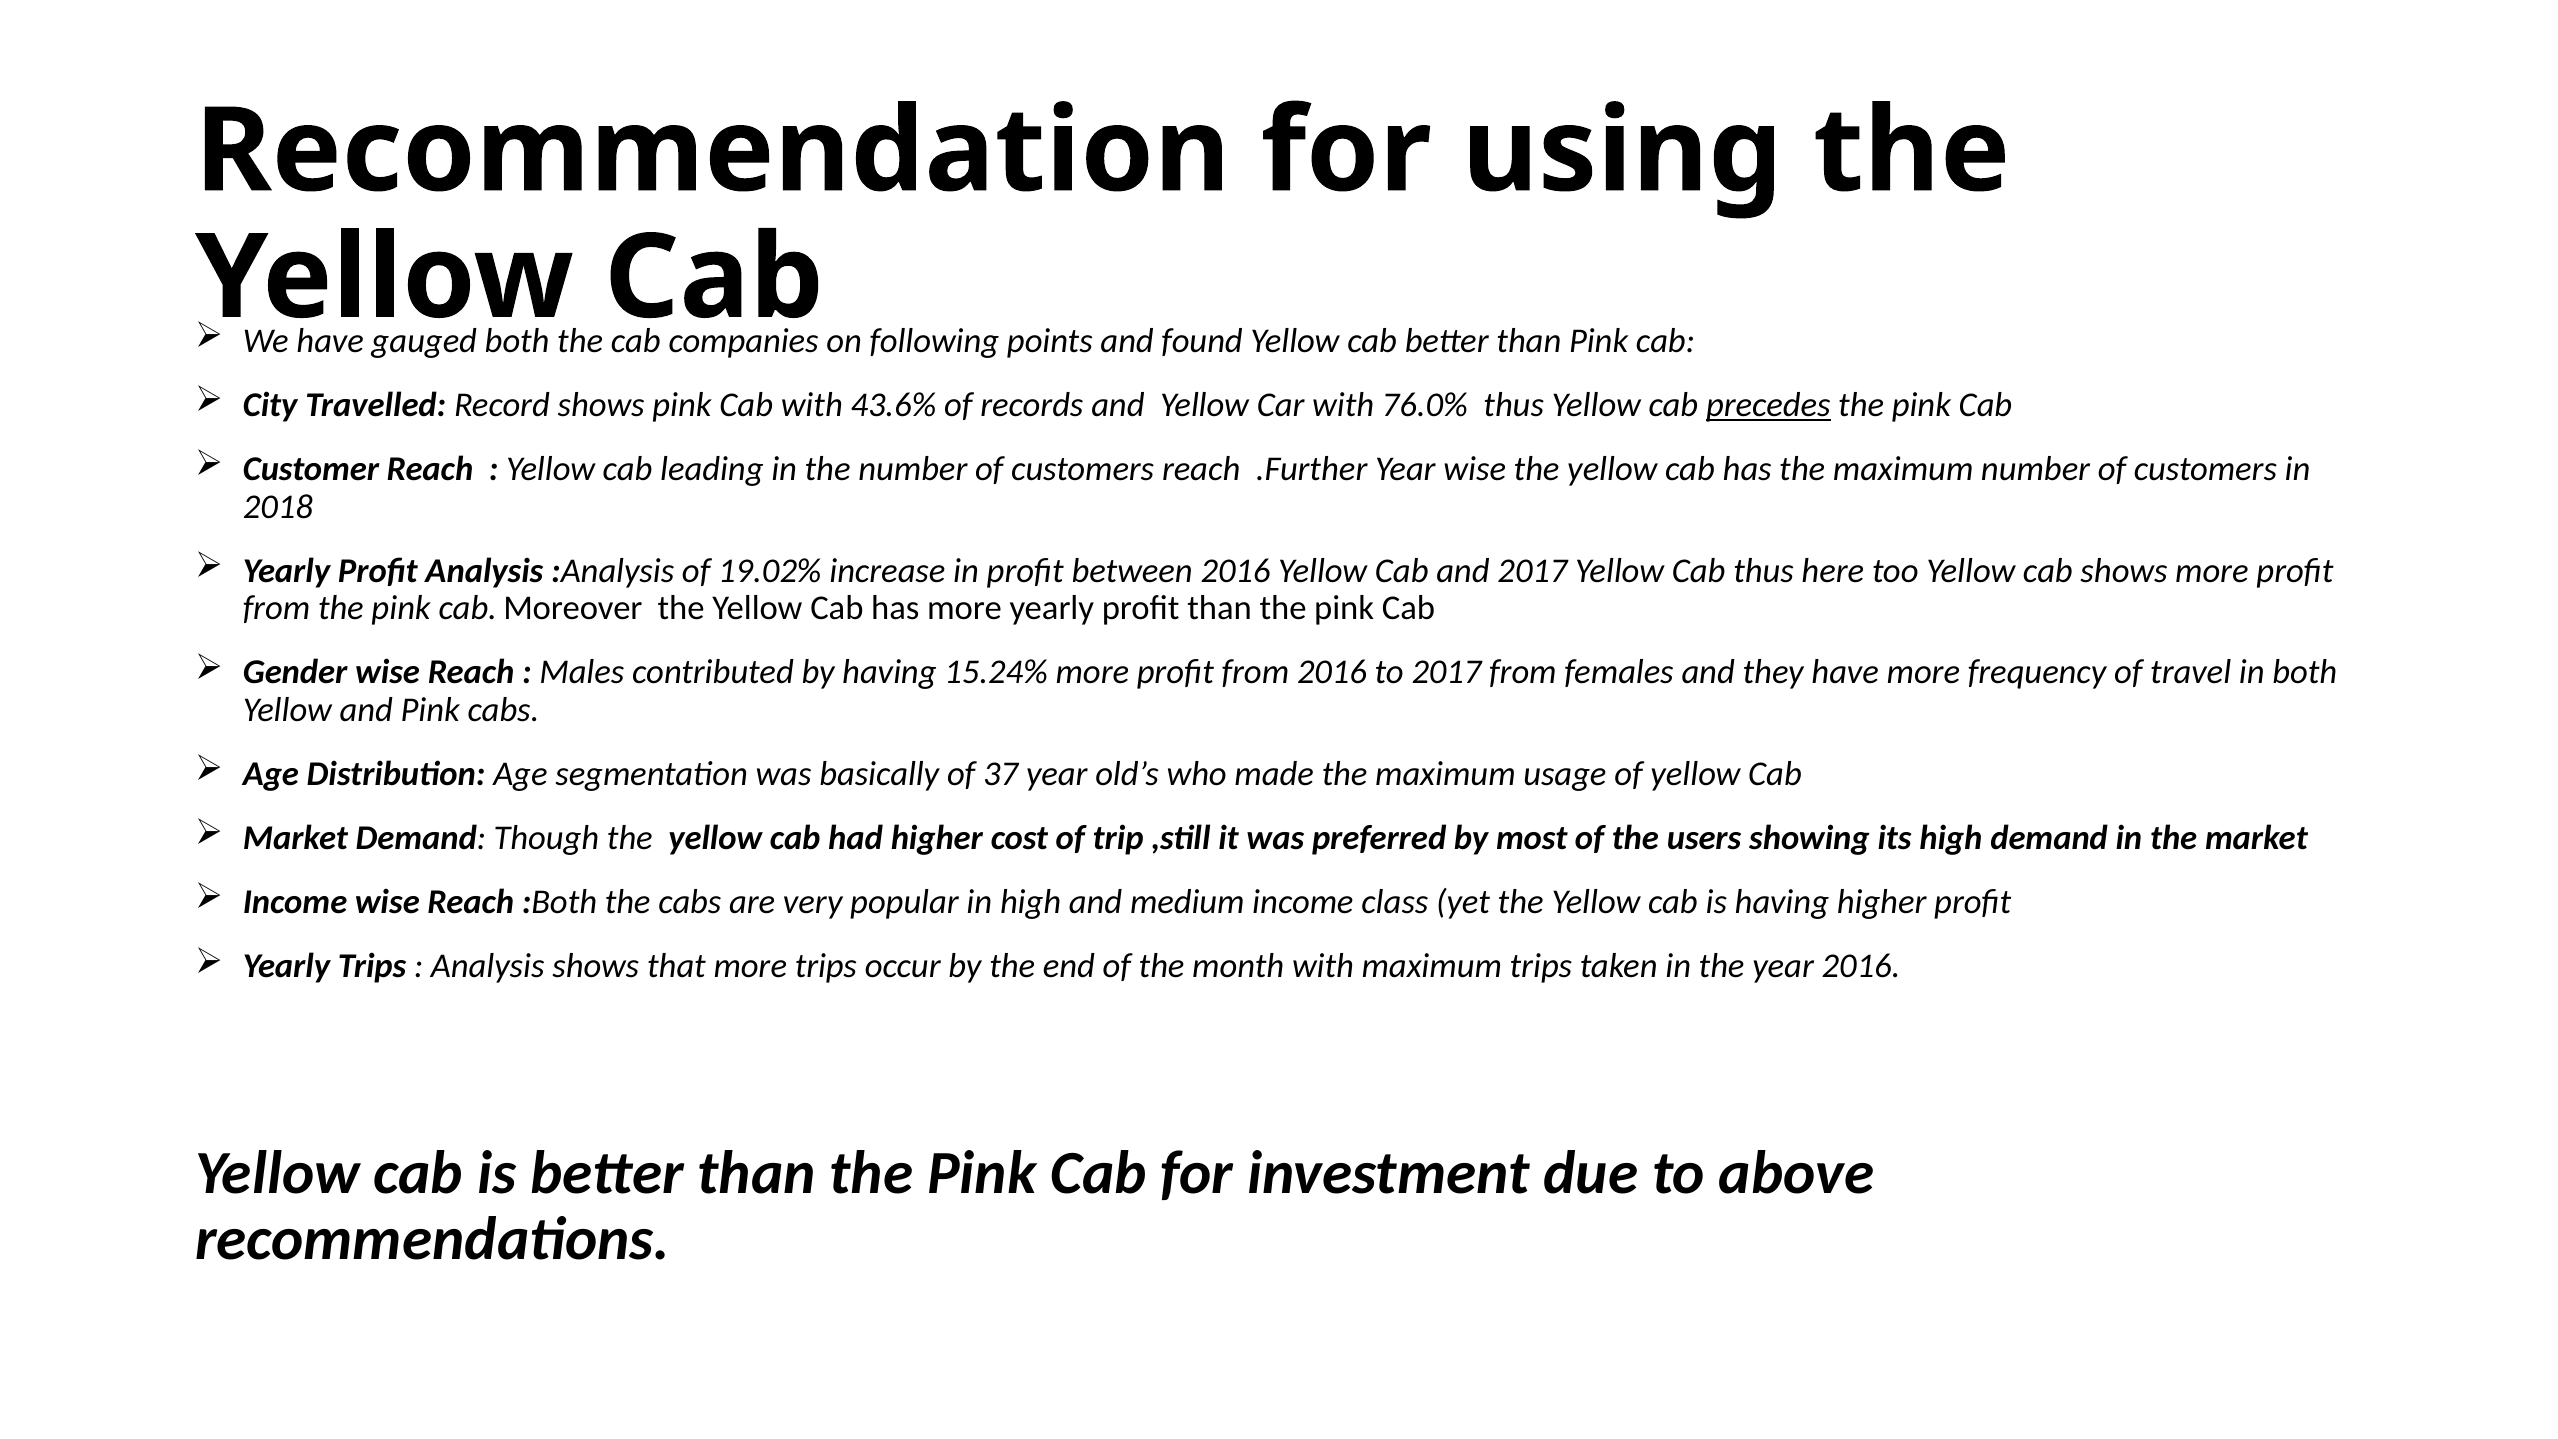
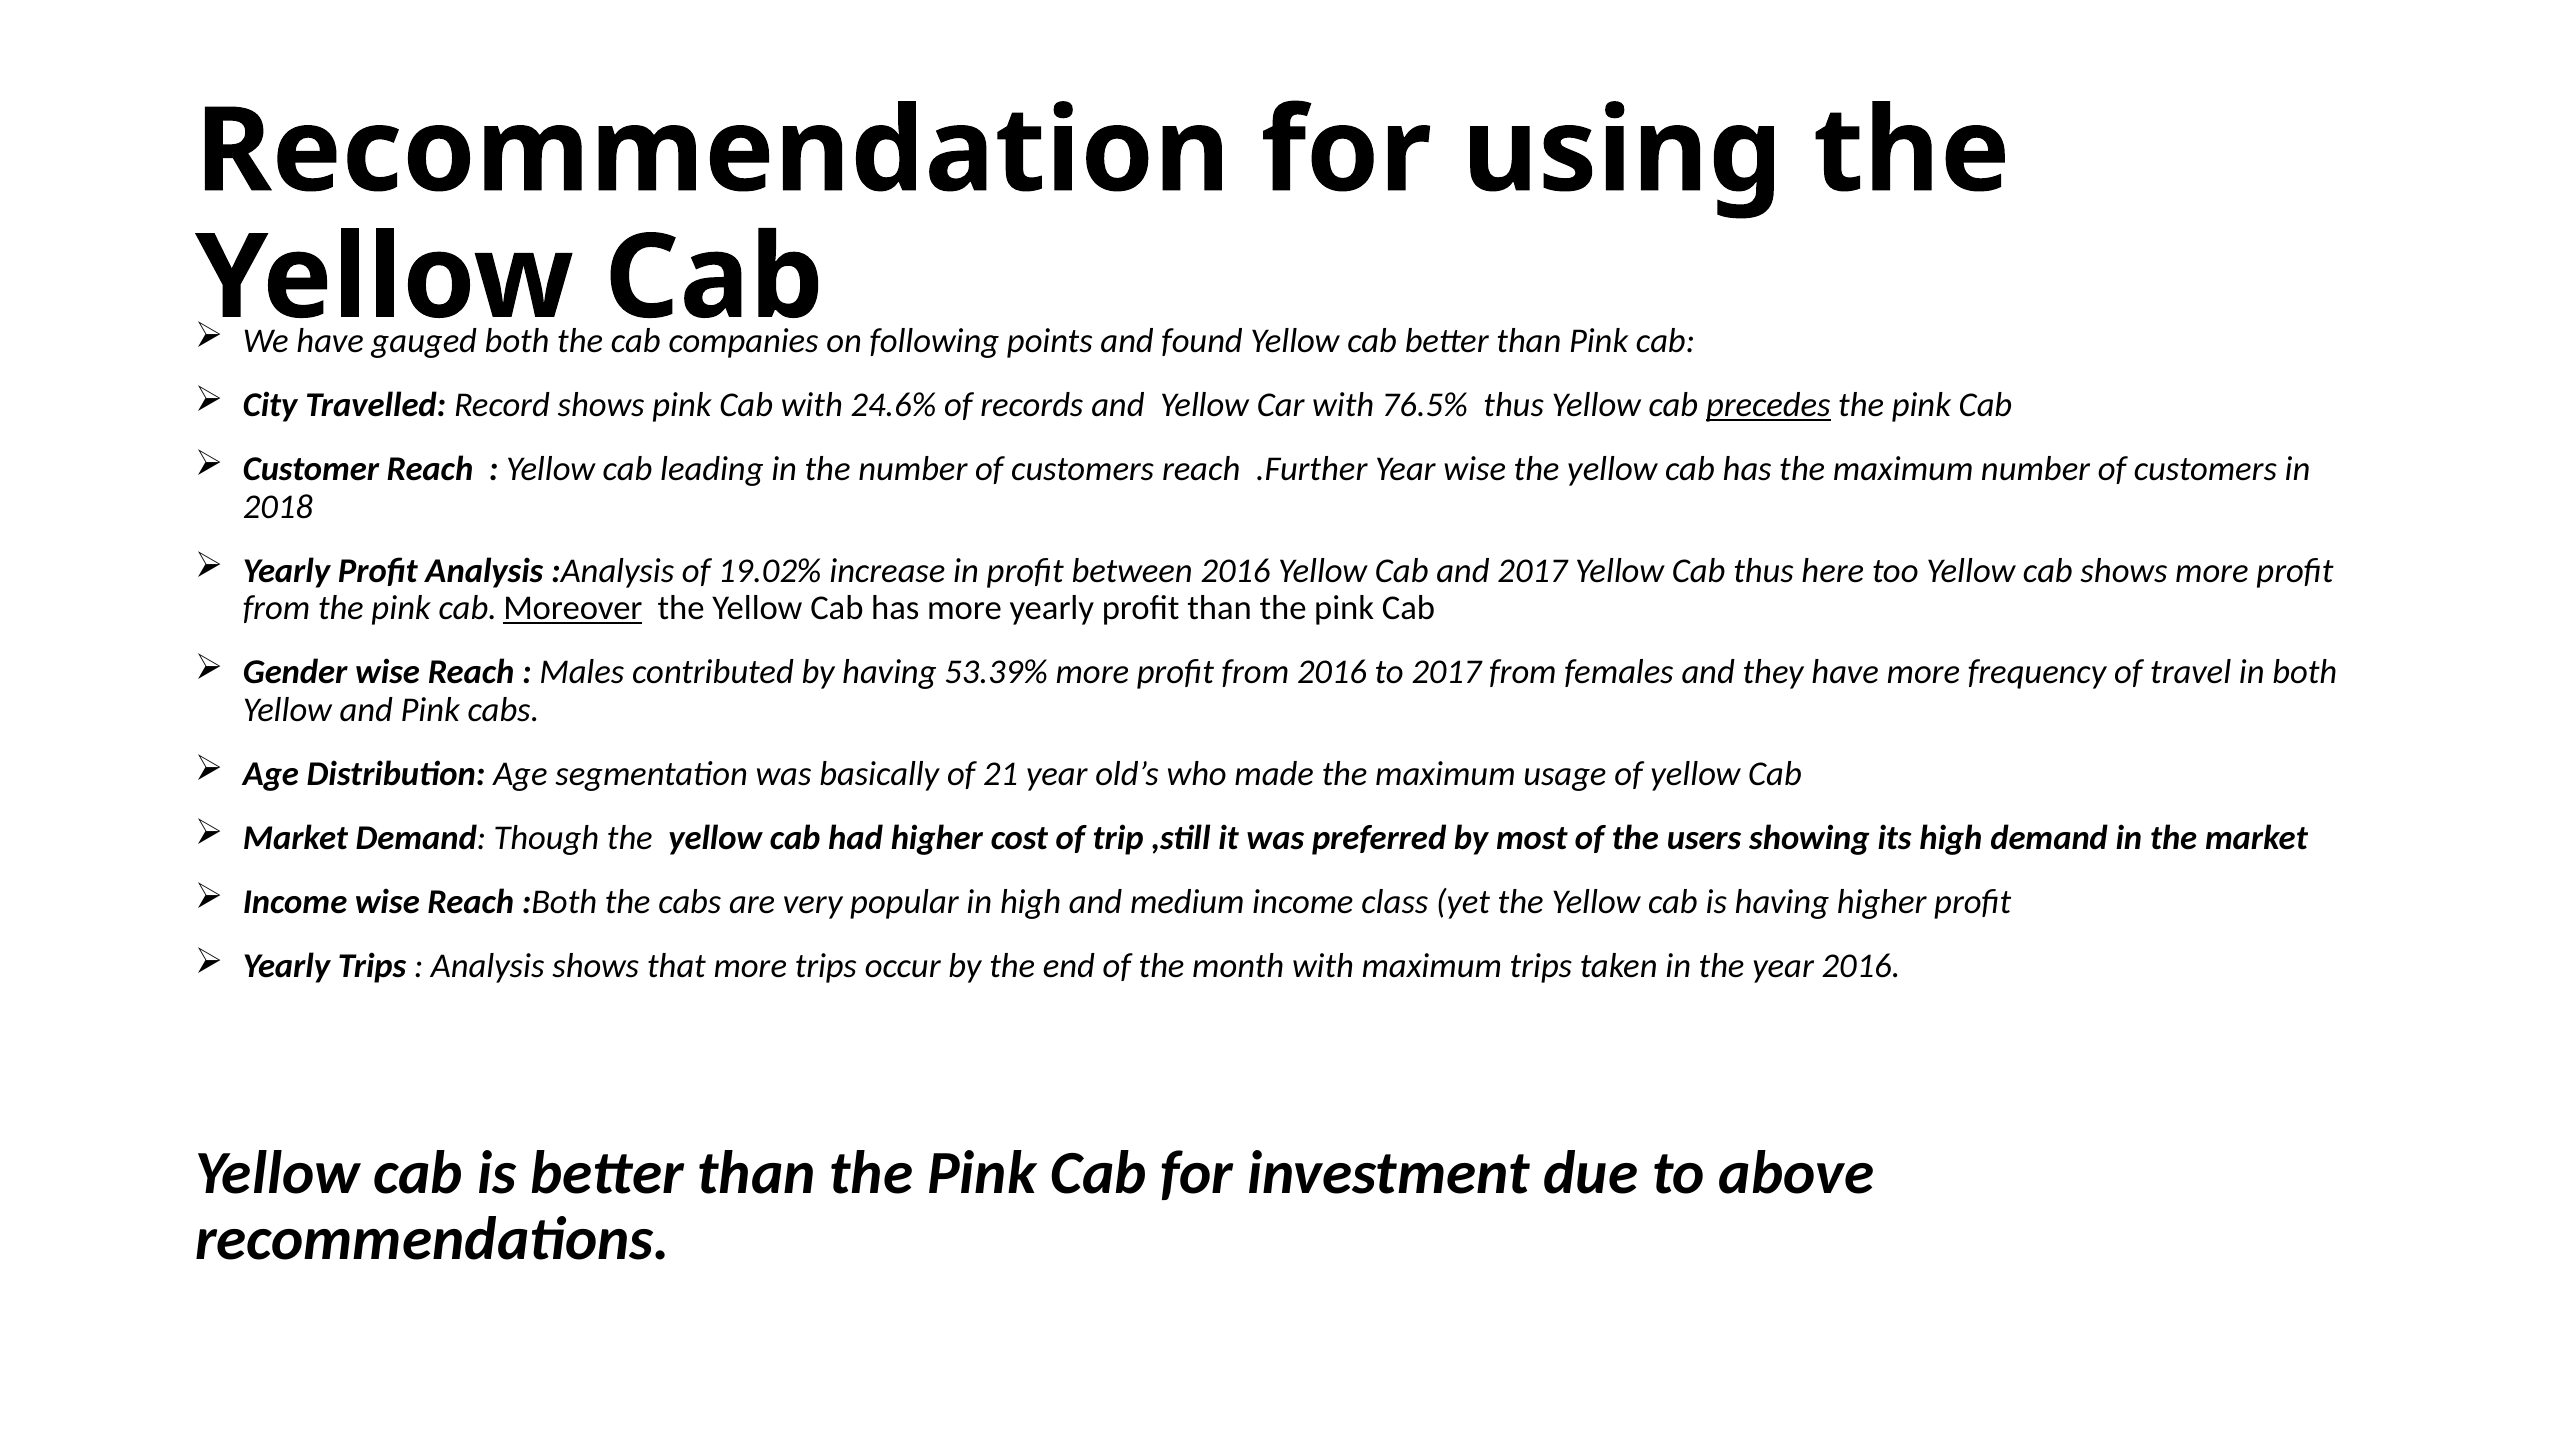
43.6%: 43.6% -> 24.6% (893, 405)
76.0%: 76.0% -> 76.5% (1425, 405)
Moreover underline: none -> present (573, 608)
15.24%: 15.24% -> 53.39% (996, 672)
37: 37 -> 21 (1001, 774)
